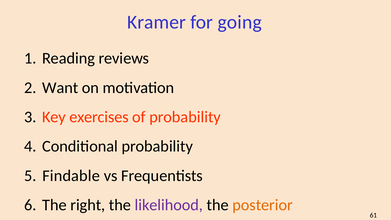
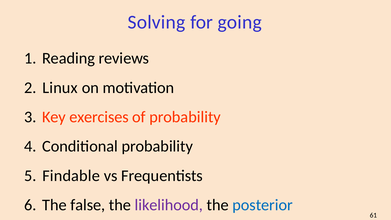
Kramer: Kramer -> Solving (156, 22)
Want: Want -> Linux (60, 88)
right: right -> false (88, 205)
posterior colour: orange -> blue (263, 205)
